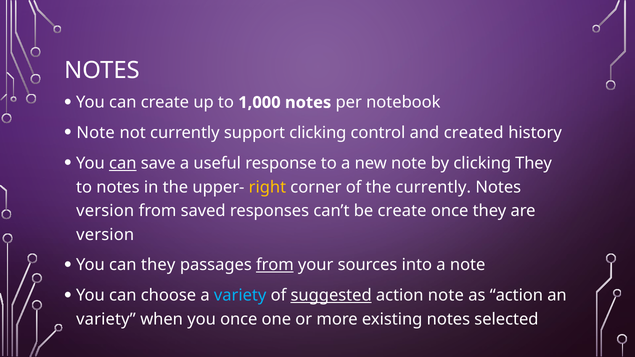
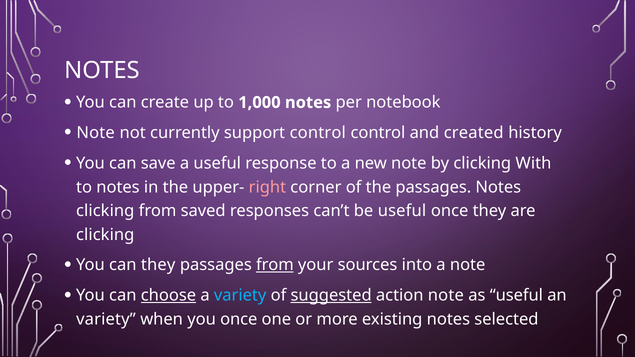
support clicking: clicking -> control (318, 133)
can underline: present -> none (123, 163)
clicking They: They -> With (533, 163)
right colour: yellow -> pink (267, 187)
the currently: currently -> passages (433, 187)
version: version -> clicking (105, 211)
be create: create -> useful (402, 211)
version: version -> clicking (105, 235)
choose underline: none -> present (168, 296)
as action: action -> useful (516, 296)
